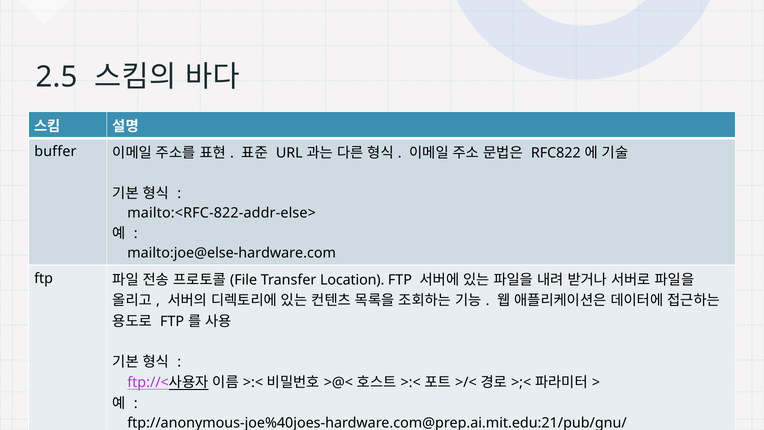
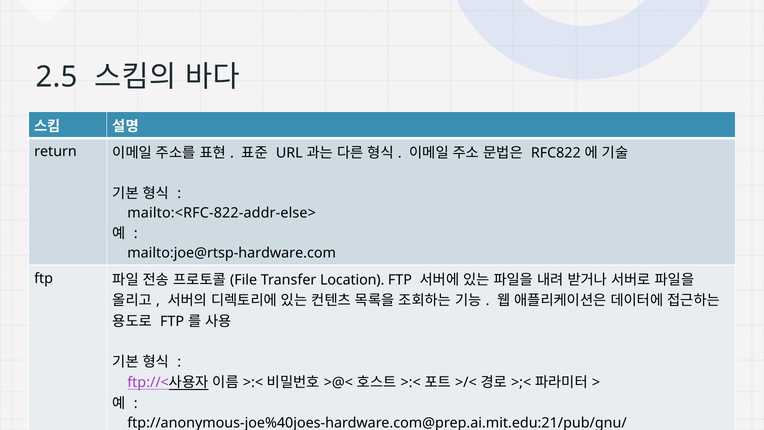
buffer: buffer -> return (56, 152)
mailto:joe@else-hardware.com: mailto:joe@else-hardware.com -> mailto:joe@rtsp-hardware.com (232, 253)
